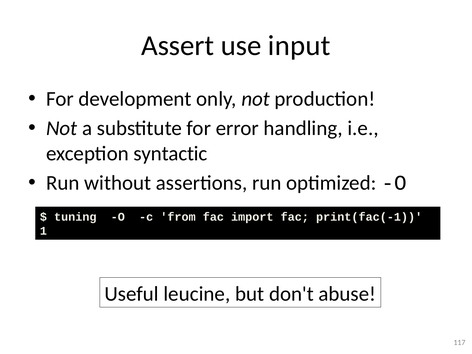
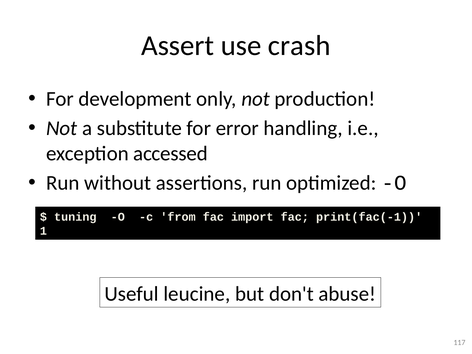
input: input -> crash (299, 46)
syntactic: syntactic -> accessed (170, 154)
